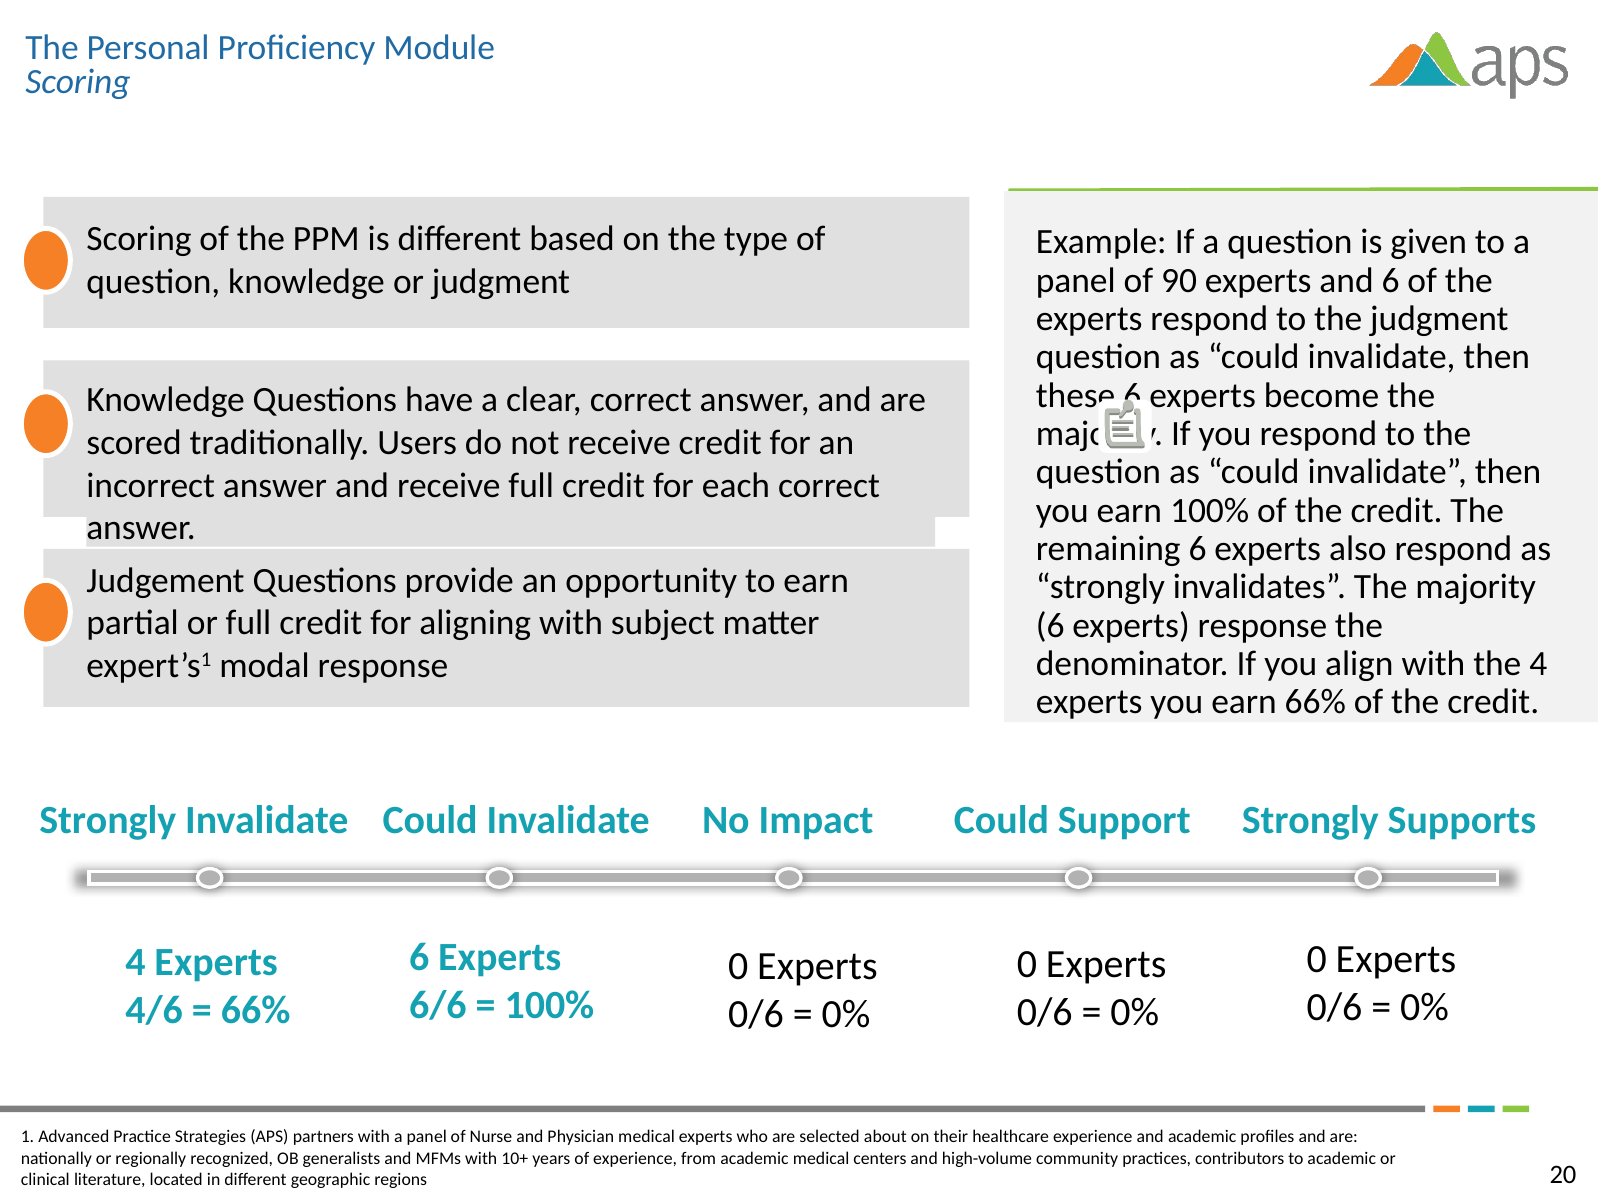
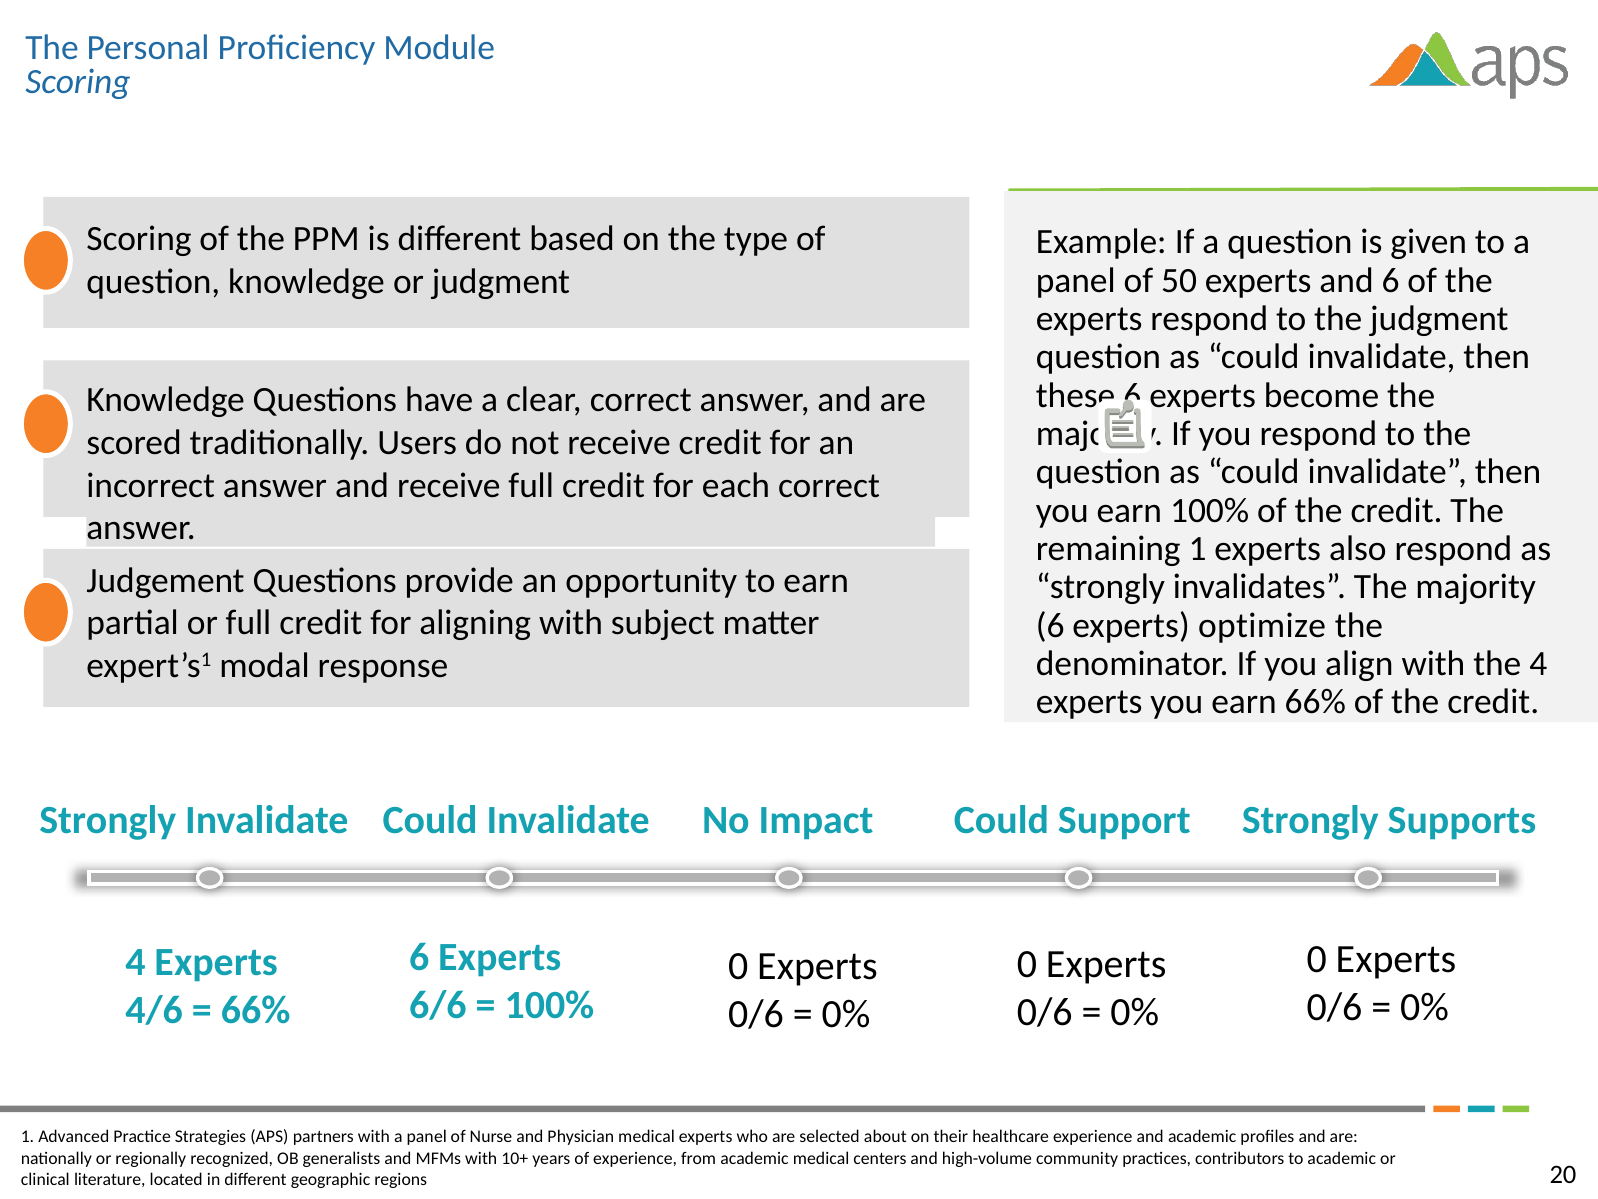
90: 90 -> 50 (1179, 280)
remaining 6: 6 -> 1 (1198, 548)
experts response: response -> optimize (1262, 625)
